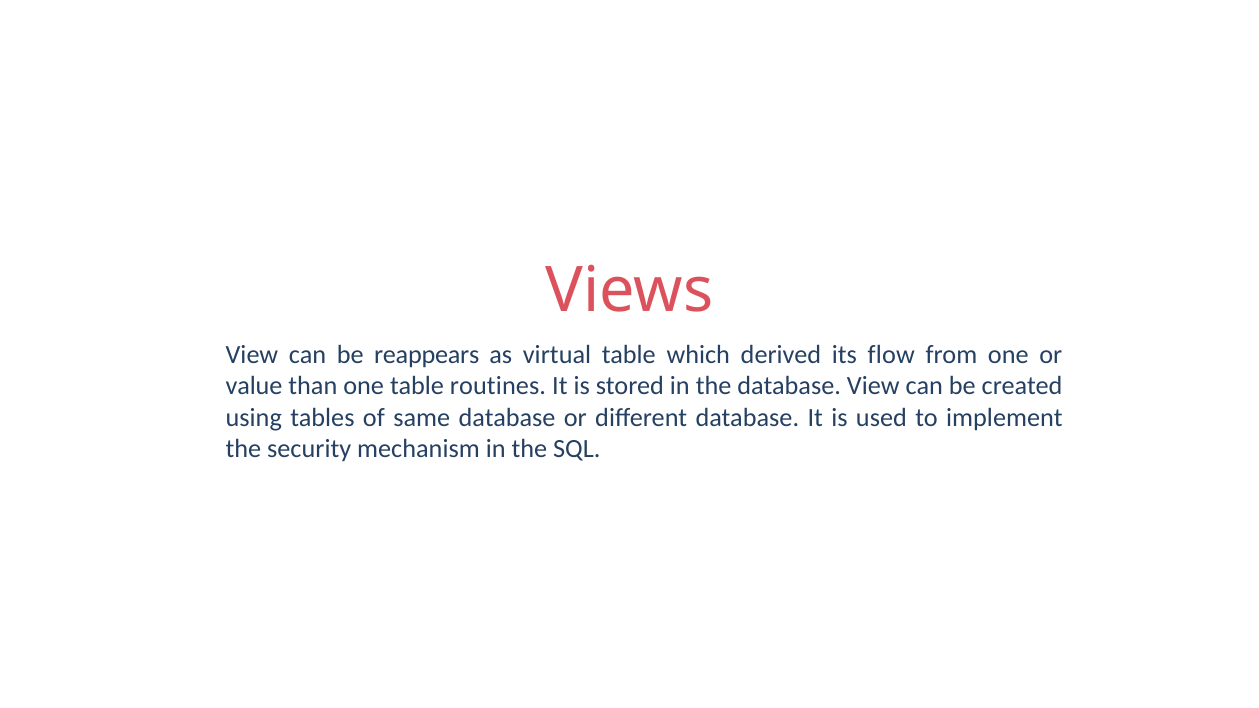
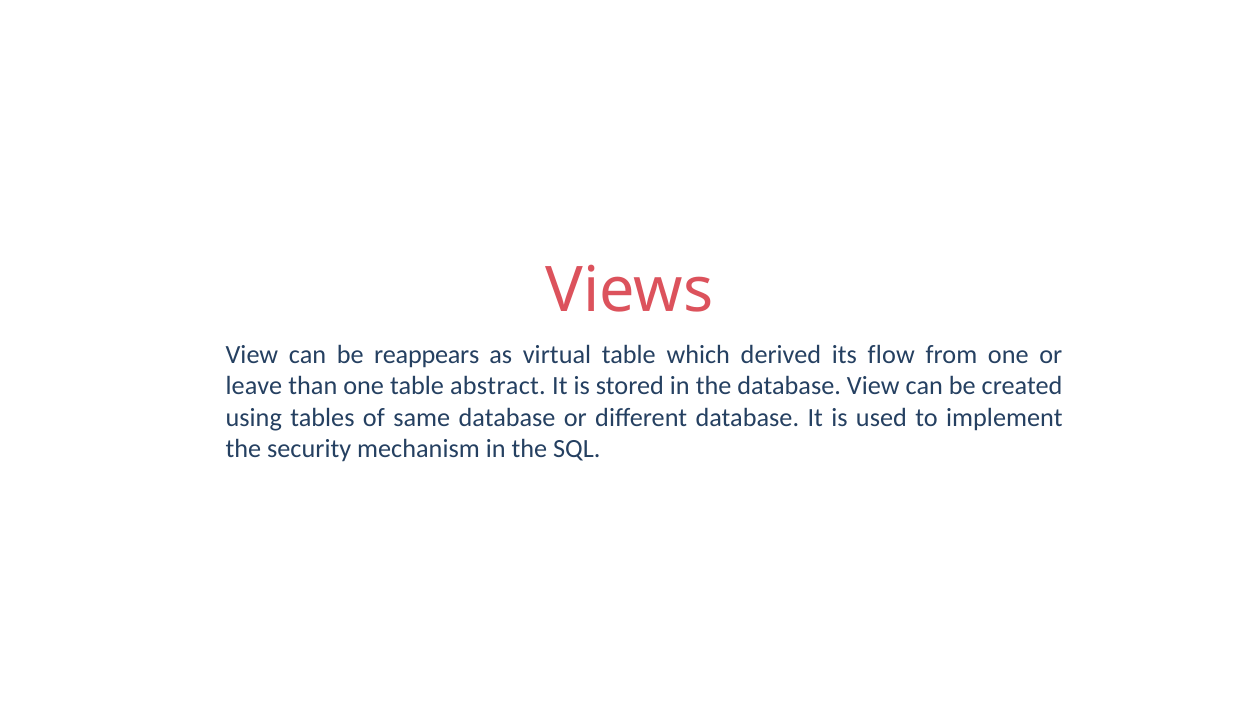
value: value -> leave (254, 386)
routines: routines -> abstract (498, 386)
